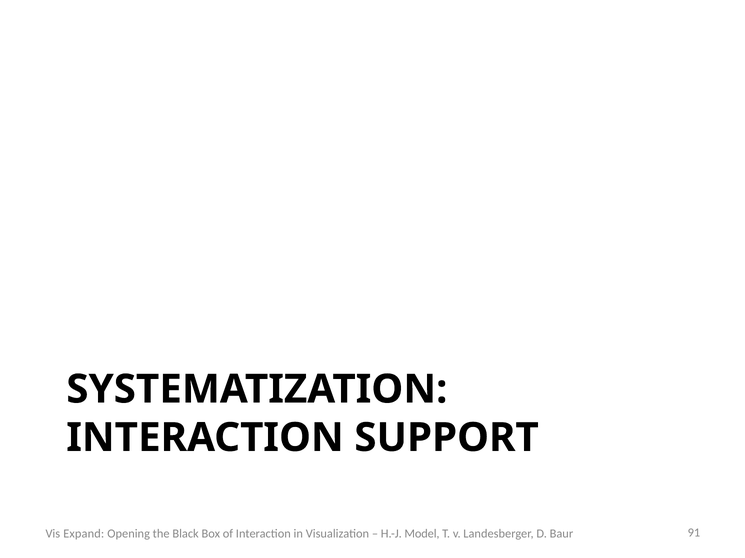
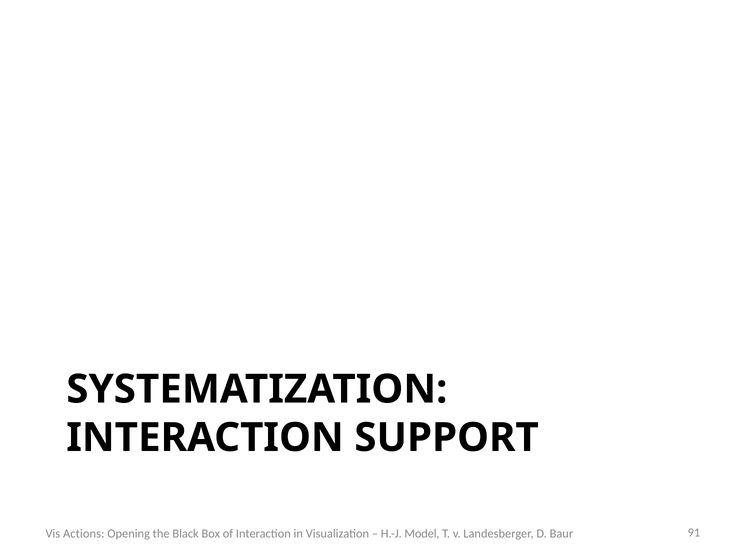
Expand: Expand -> Actions (84, 535)
